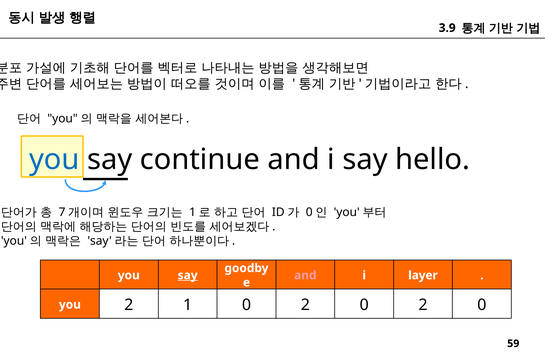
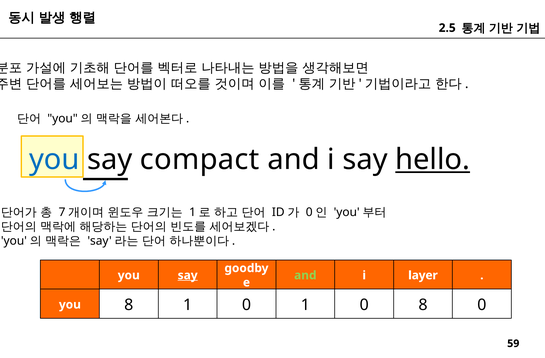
3.9: 3.9 -> 2.5 (447, 28)
continue: continue -> compact (200, 160)
hello underline: none -> present (433, 160)
and colour: pink -> light green (305, 275)
you 2: 2 -> 8 (129, 305)
1 0 2: 2 -> 1 (305, 305)
2: 2 -> 8 (423, 305)
